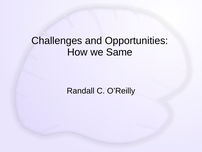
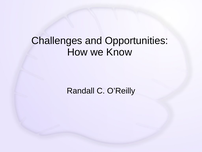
Same: Same -> Know (119, 52)
